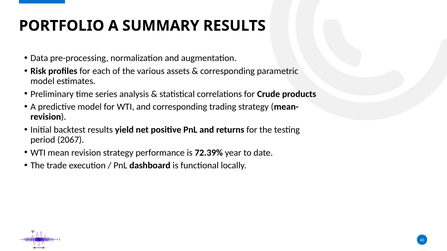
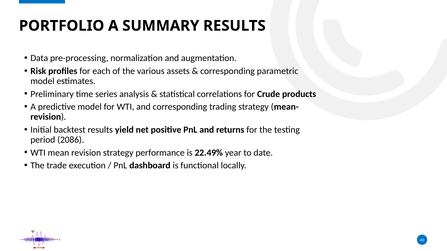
2067: 2067 -> 2086 (71, 140)
72.39%: 72.39% -> 22.49% (209, 153)
